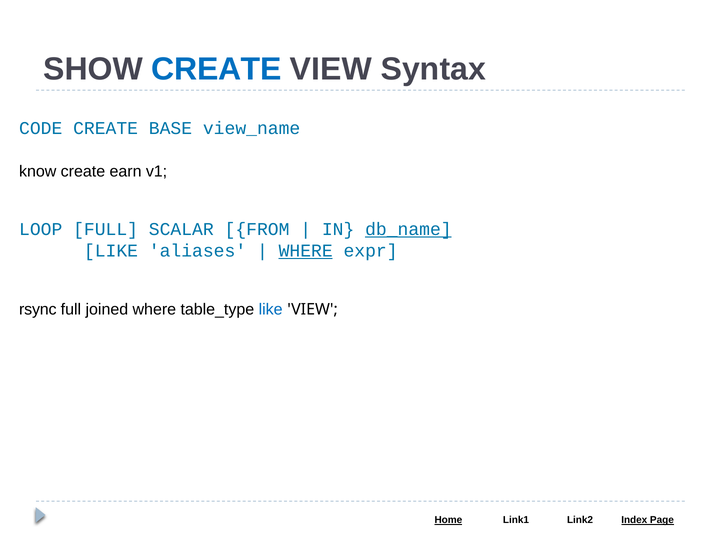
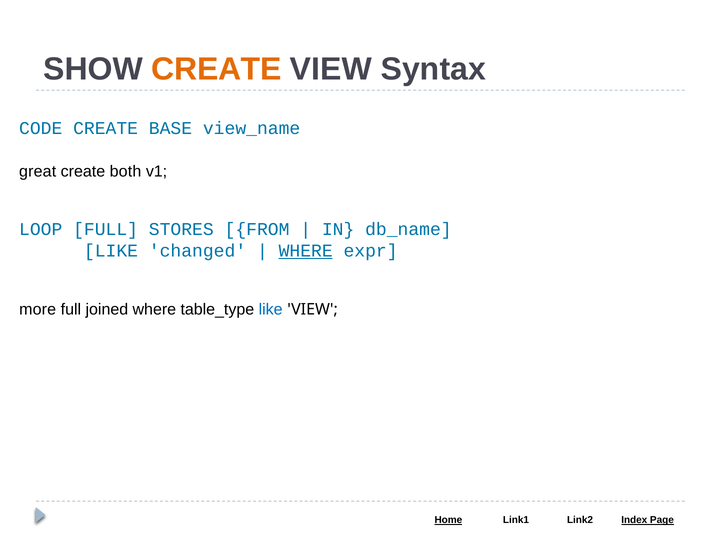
CREATE colour: blue -> orange (217, 69)
know: know -> great (38, 171)
earn: earn -> both (125, 171)
SCALAR: SCALAR -> STORES (181, 229)
db_name underline: present -> none (408, 229)
aliases: aliases -> changed (198, 251)
rsync: rsync -> more (38, 310)
